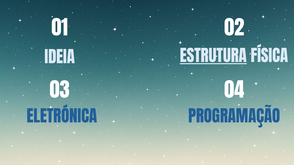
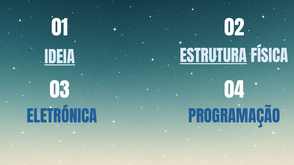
IDEIA underline: none -> present (60, 58)
